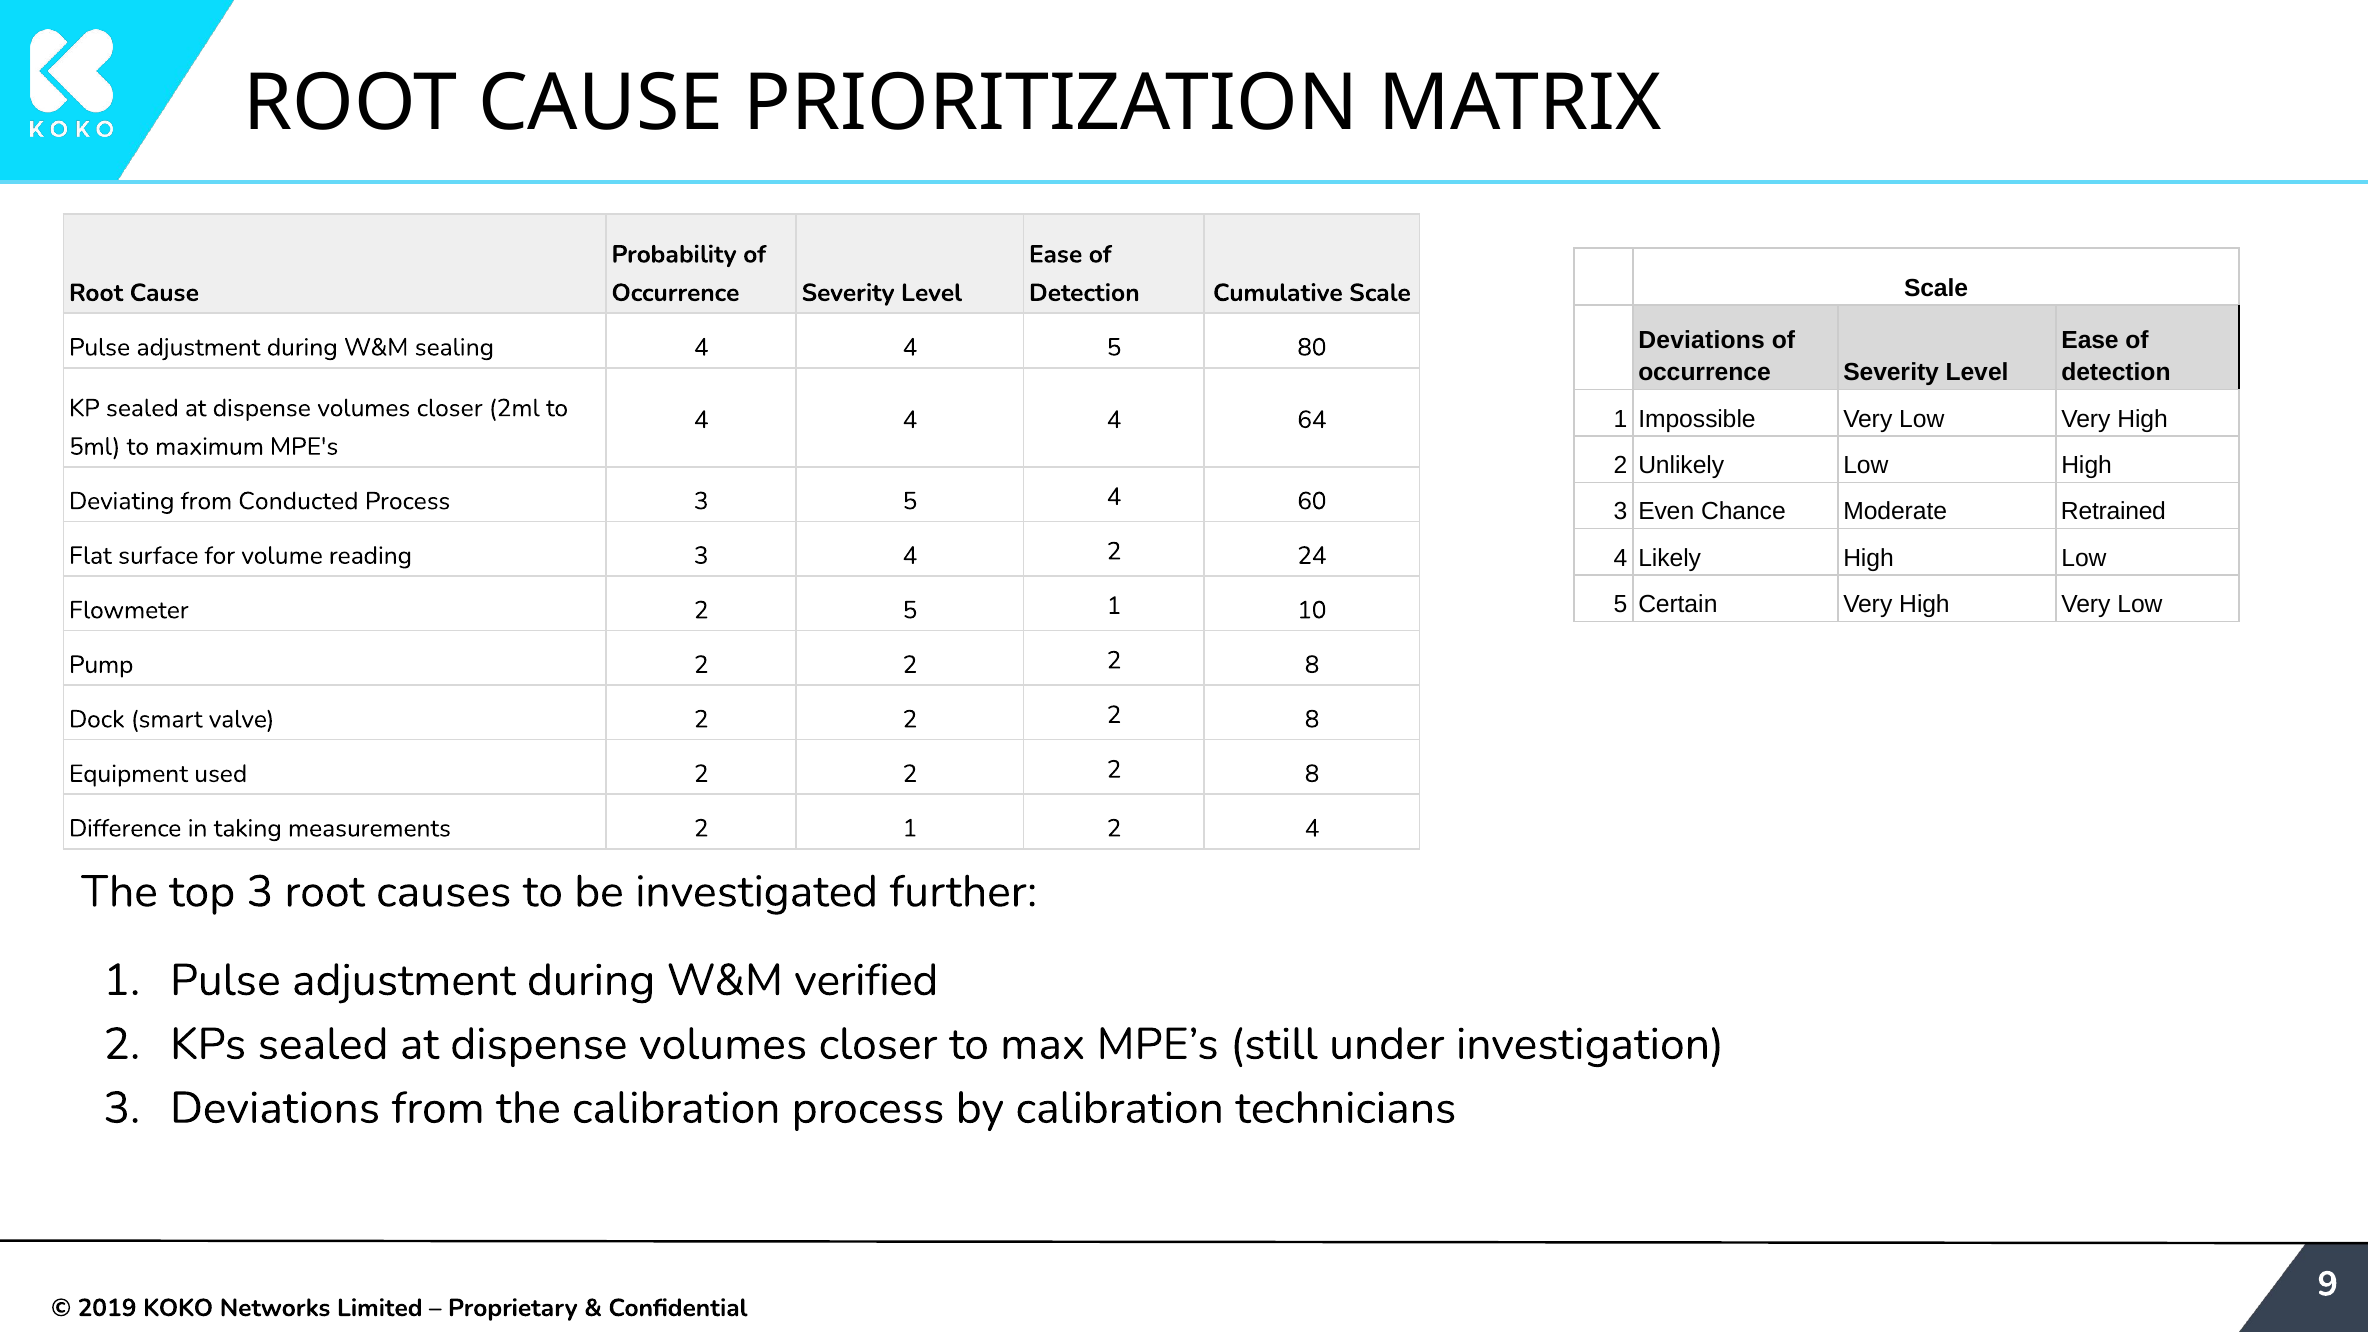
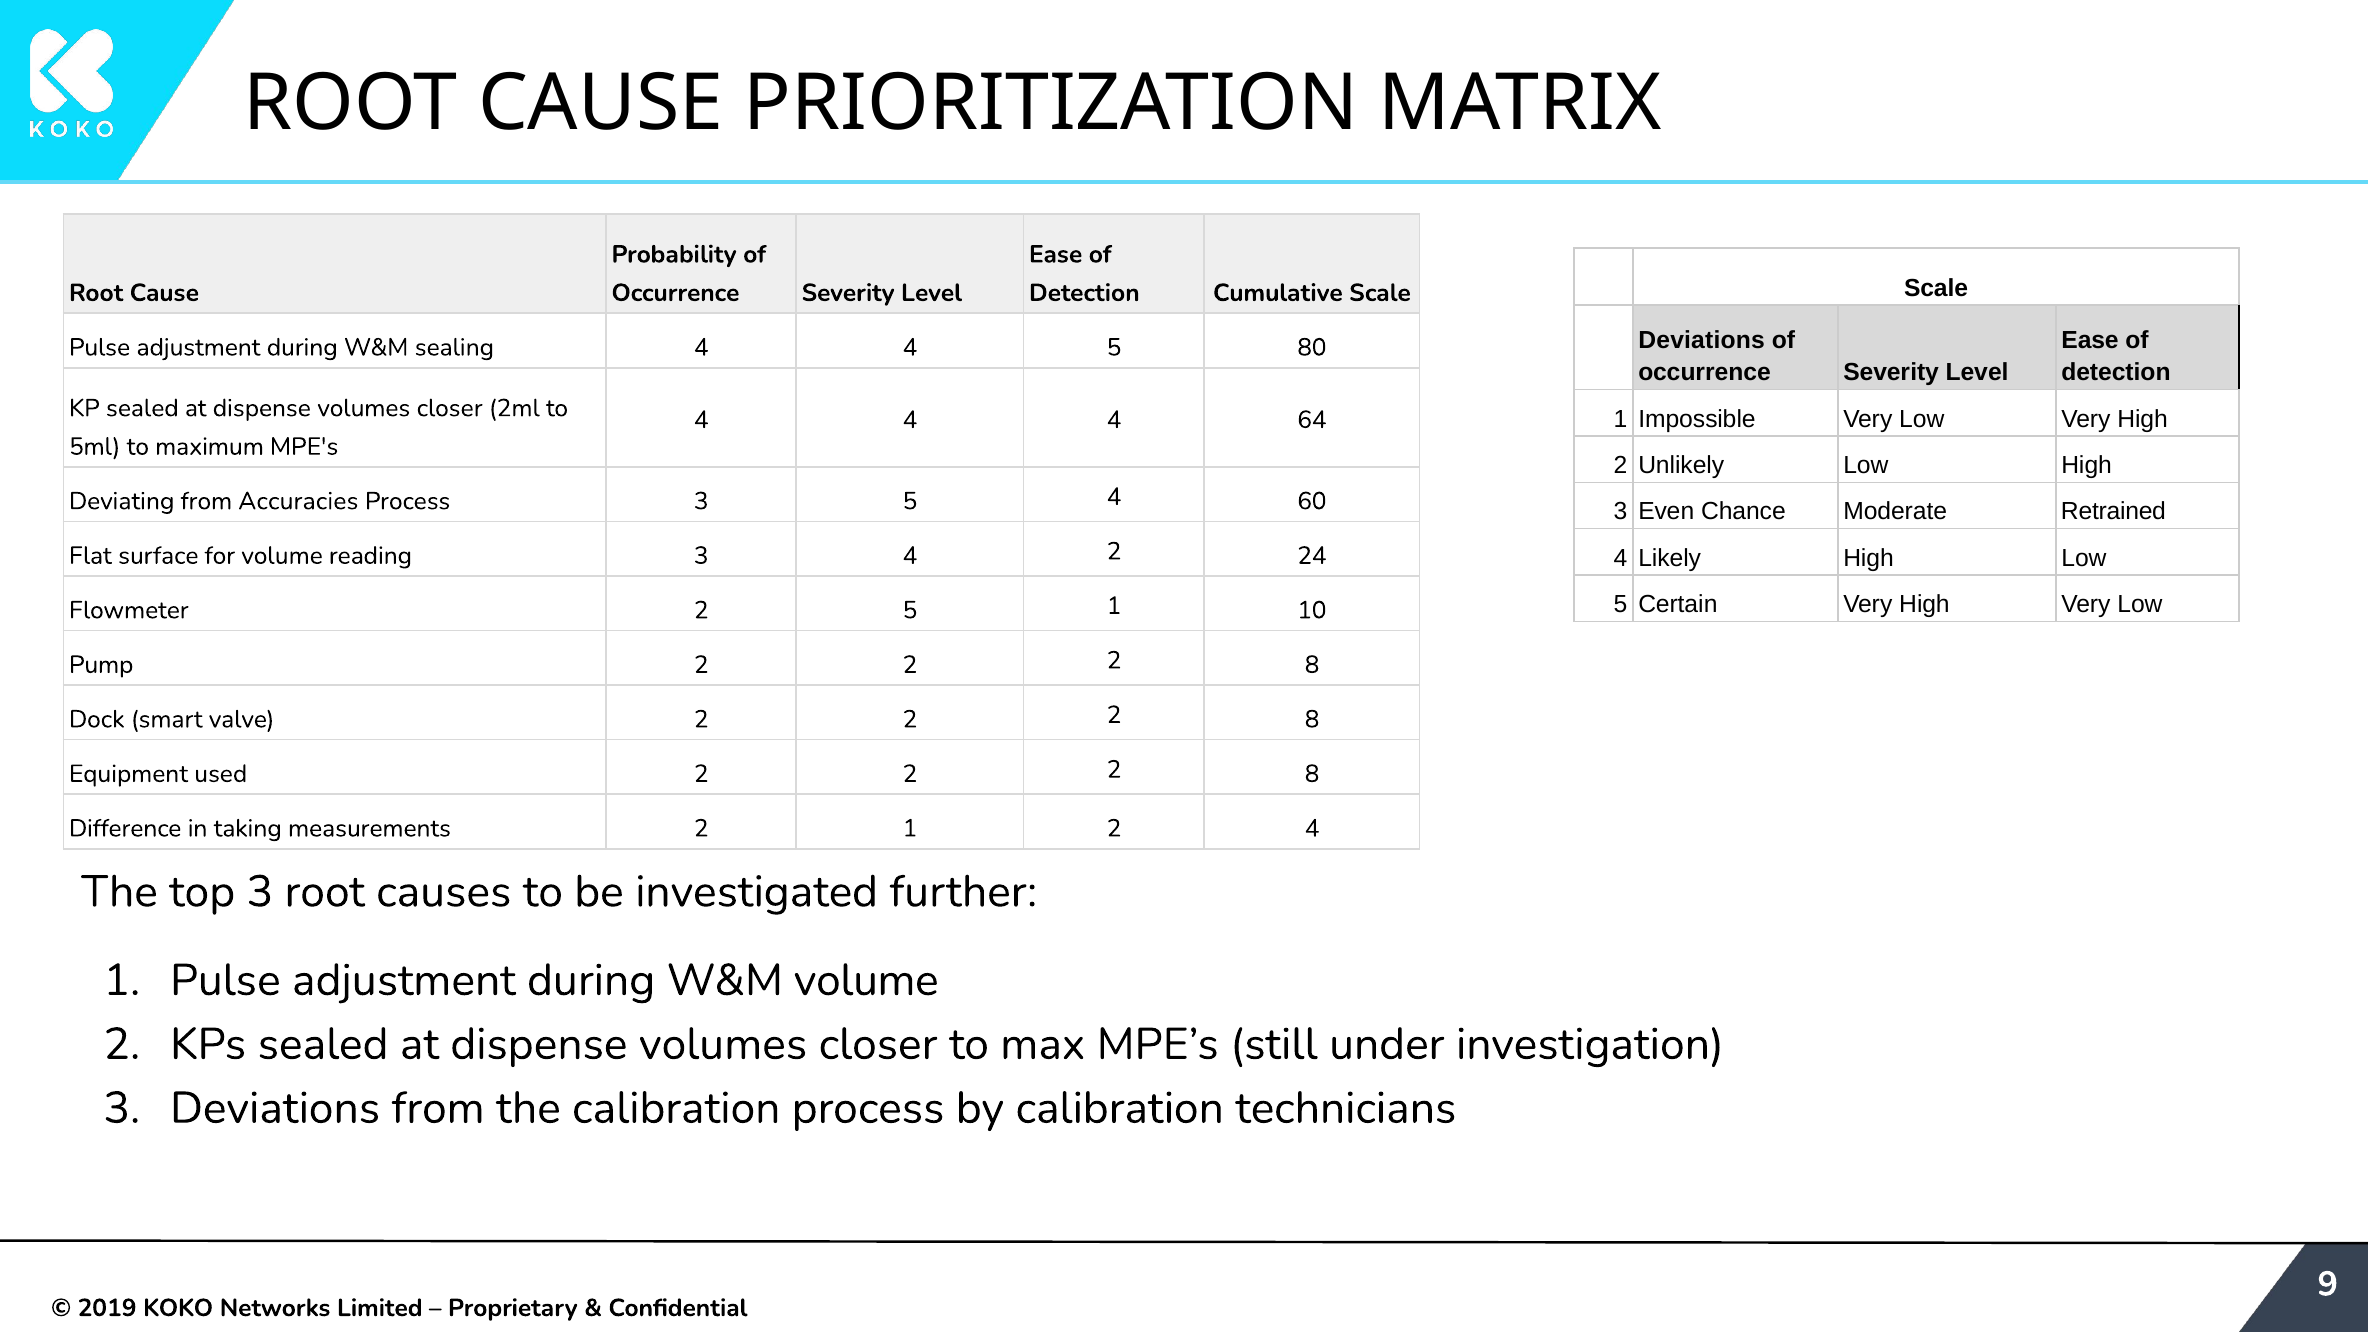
Conducted: Conducted -> Accuracies (298, 501)
W&M verified: verified -> volume (866, 980)
